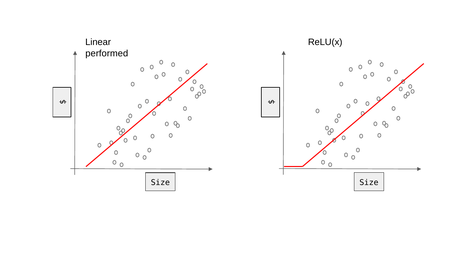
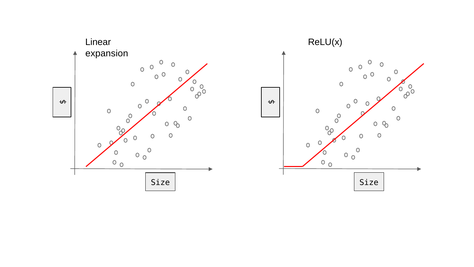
performed: performed -> expansion (107, 53)
